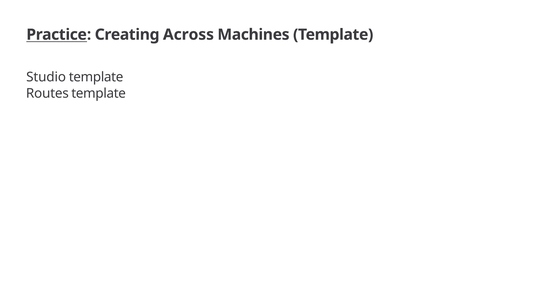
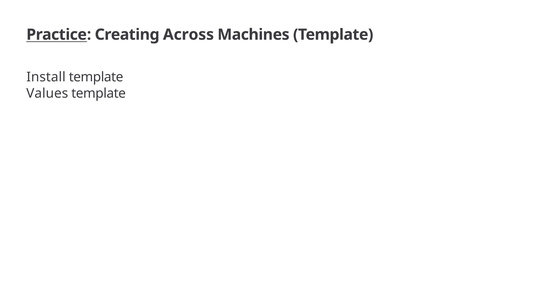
Studio: Studio -> Install (46, 77)
Routes: Routes -> Values (47, 93)
